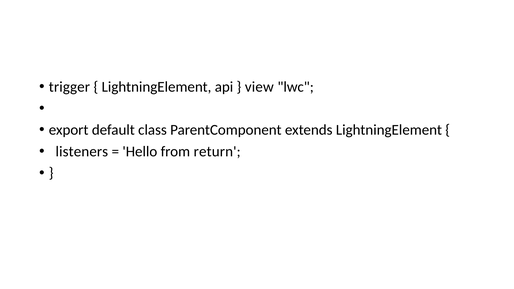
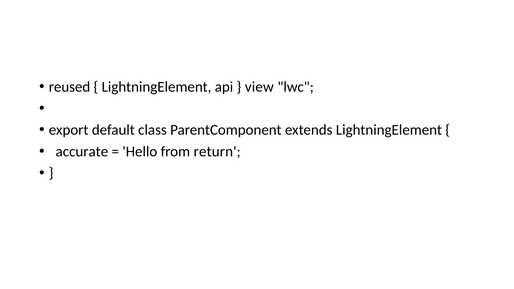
trigger: trigger -> reused (70, 87)
listeners: listeners -> accurate (82, 152)
